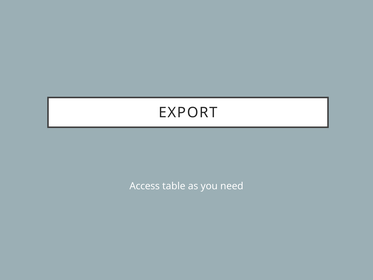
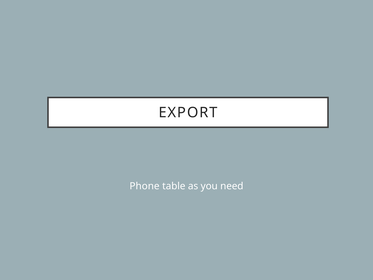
Access: Access -> Phone (145, 186)
